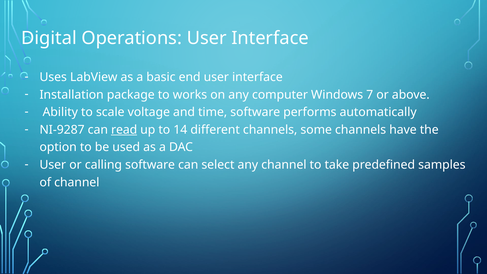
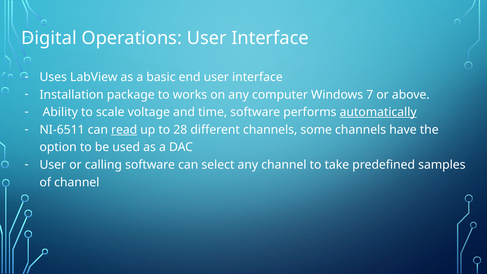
automatically underline: none -> present (378, 112)
NI-9287: NI-9287 -> NI-6511 (62, 130)
14: 14 -> 28 (180, 130)
